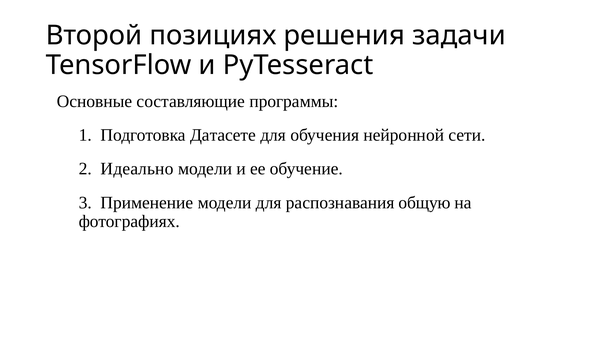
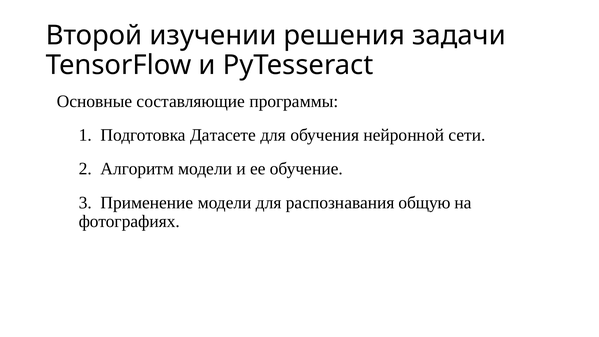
позициях: позициях -> изучении (213, 35)
Идеально: Идеально -> Алгоритм (137, 169)
